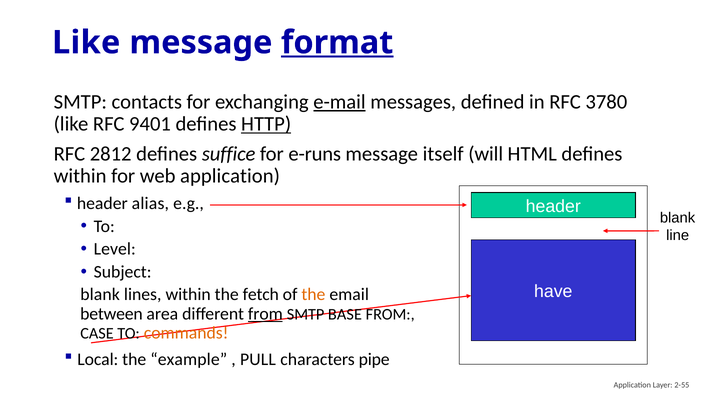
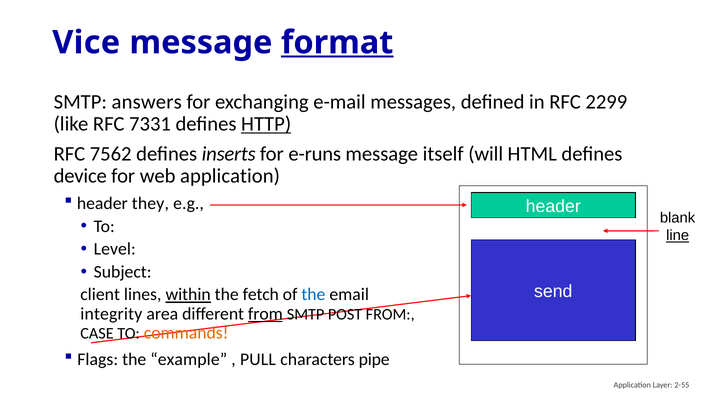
Like: Like -> Vice (86, 43)
contacts: contacts -> answers (147, 102)
e-mail underline: present -> none (339, 102)
3780: 3780 -> 2299 (606, 102)
9401: 9401 -> 7331 (150, 124)
2812: 2812 -> 7562 (111, 154)
suffice: suffice -> inserts (229, 154)
within: within -> device (80, 176)
alias: alias -> they (150, 204)
line underline: none -> present (678, 236)
have: have -> send (553, 292)
blank: blank -> client (100, 295)
within underline: none -> present (188, 295)
the colour: orange -> blue (313, 295)
between: between -> integrity (111, 314)
BASE: BASE -> POST (345, 314)
Local: Local -> Flags (98, 360)
